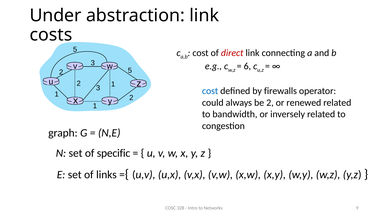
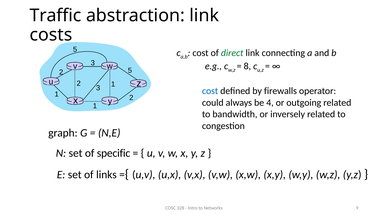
Under: Under -> Traffic (56, 16)
direct colour: red -> green (232, 53)
6: 6 -> 8 (247, 66)
be 2: 2 -> 4 (270, 103)
renewed: renewed -> outgoing (304, 103)
